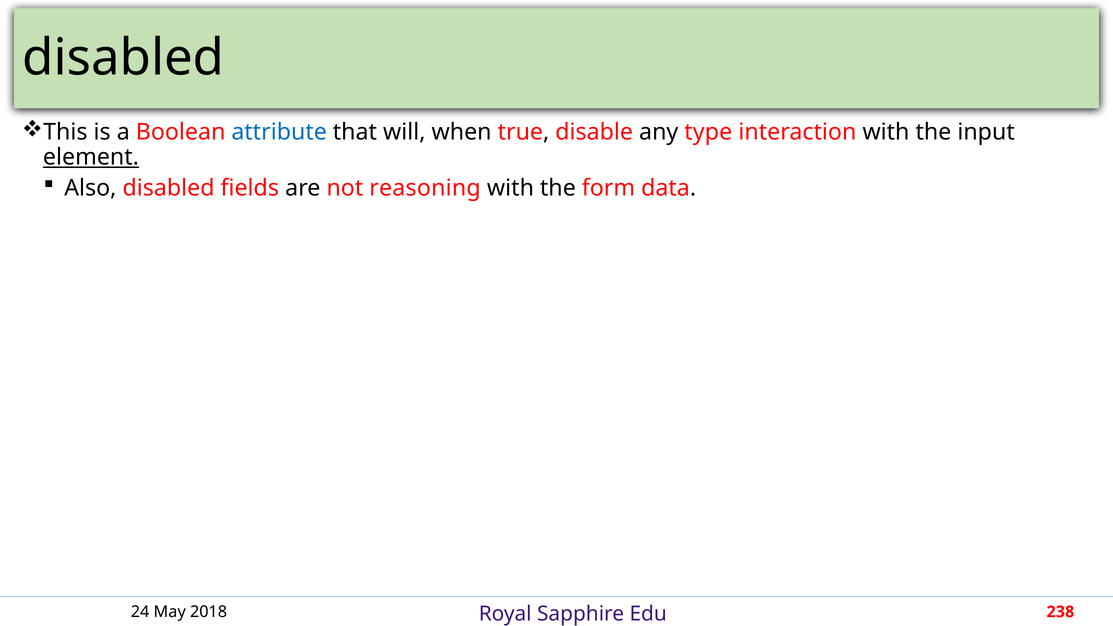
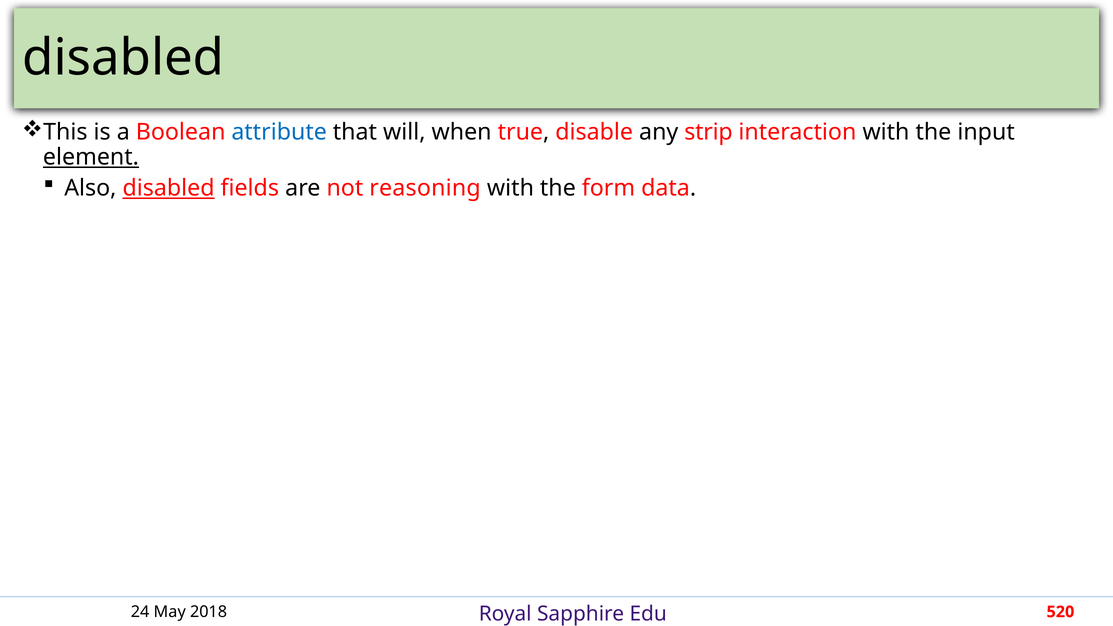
type: type -> strip (708, 132)
disabled underline: none -> present (169, 188)
238: 238 -> 520 (1060, 612)
